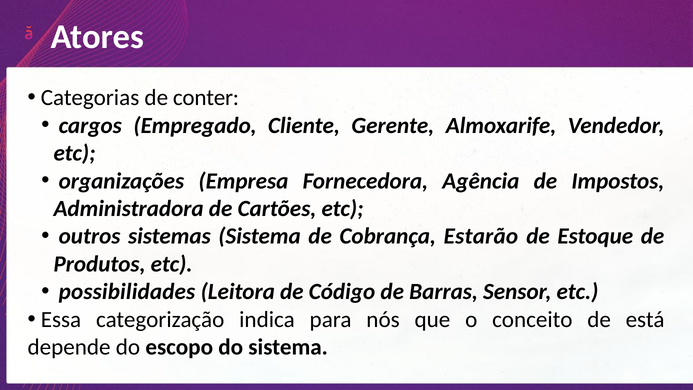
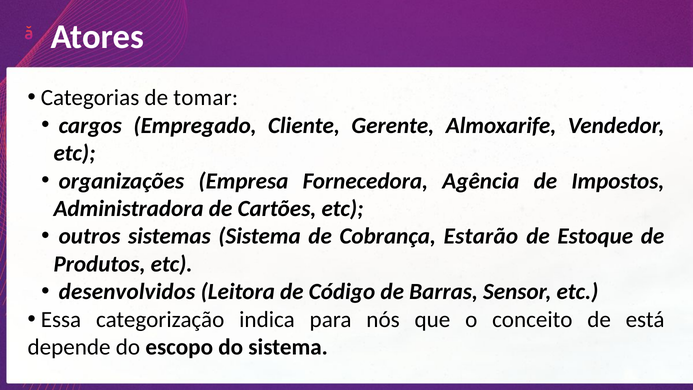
conter: conter -> tomar (206, 98)
possibilidades: possibilidades -> desenvolvidos (127, 292)
